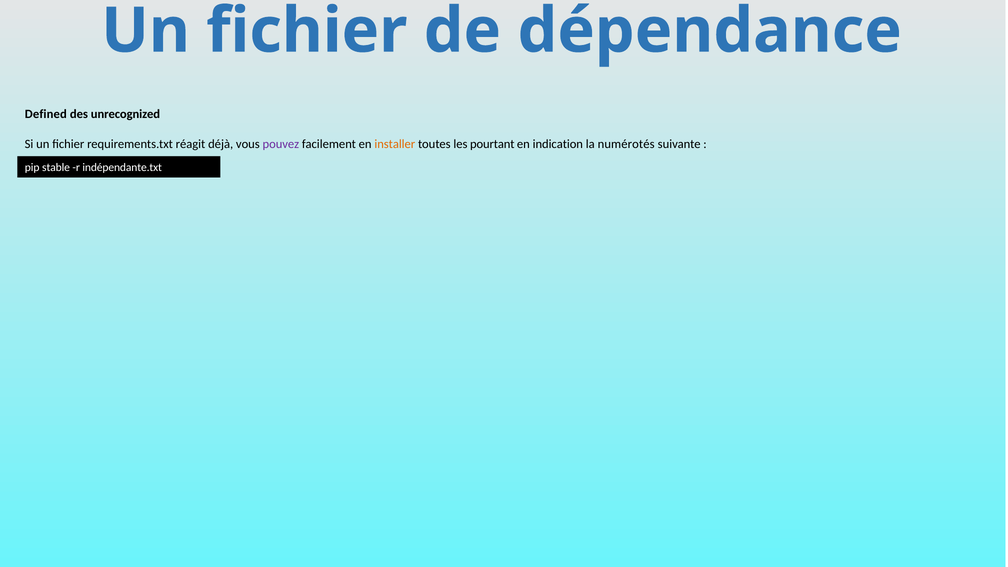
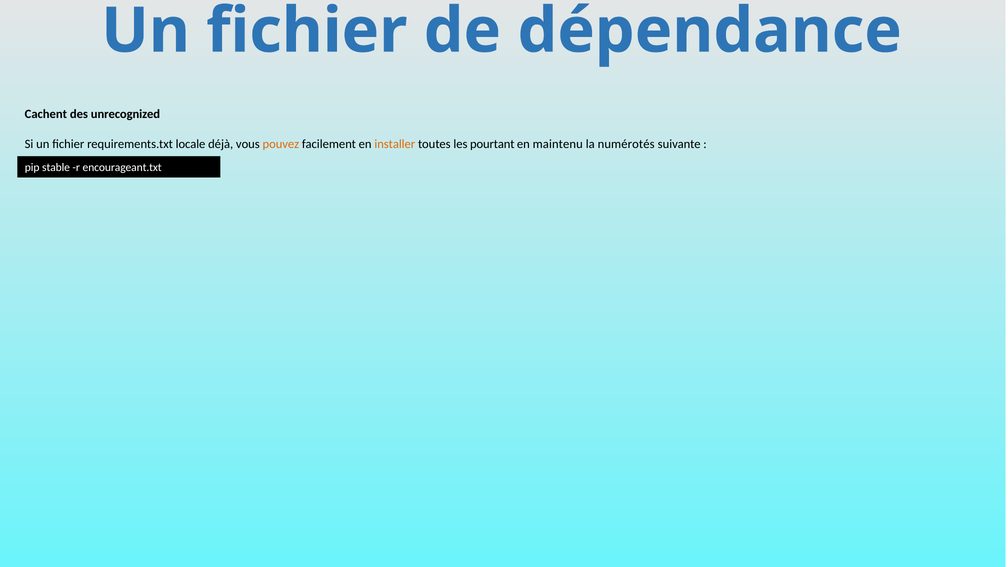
Defined: Defined -> Cachent (46, 114)
réagit: réagit -> locale (191, 144)
pouvez colour: purple -> orange (281, 144)
indication: indication -> maintenu (558, 144)
indépendante.txt: indépendante.txt -> encourageant.txt (122, 168)
